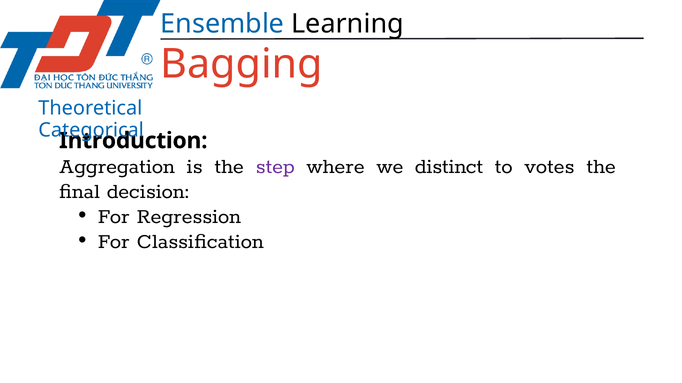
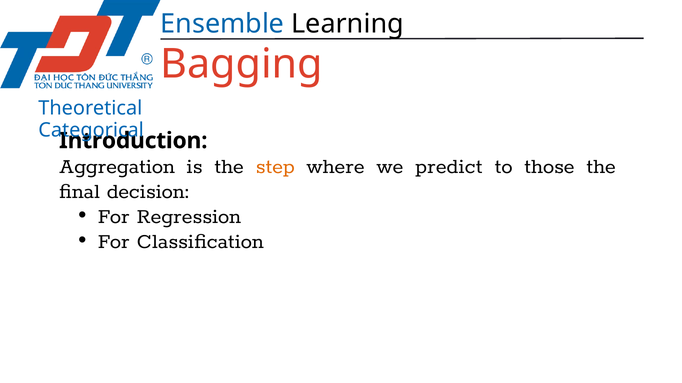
step colour: purple -> orange (275, 166)
distinct: distinct -> predict (449, 166)
votes: votes -> those (549, 166)
